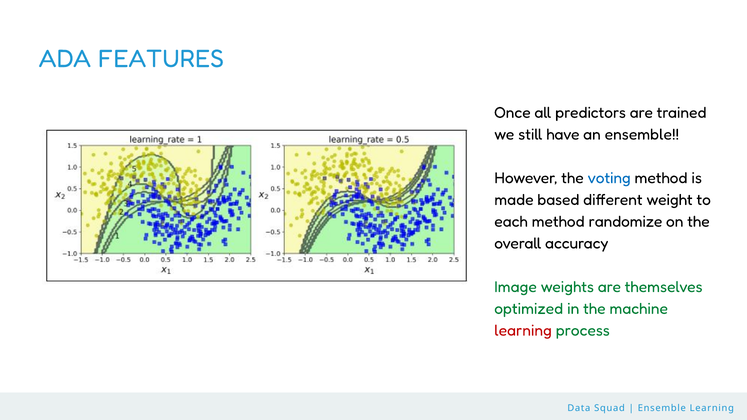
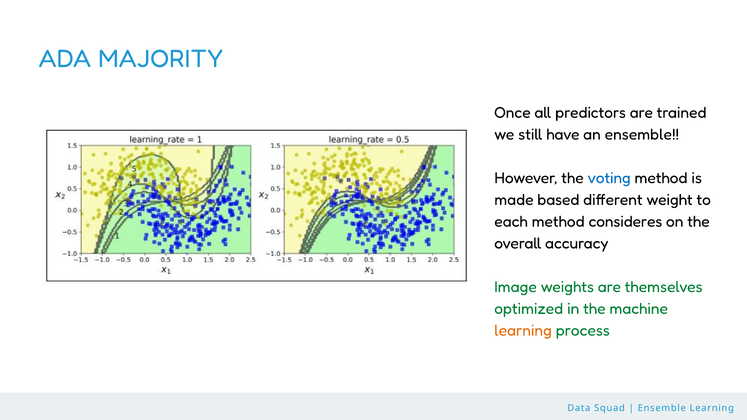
FEATURES: FEATURES -> MAJORITY (161, 59)
randomize: randomize -> consideres (625, 222)
learning colour: red -> orange (523, 331)
